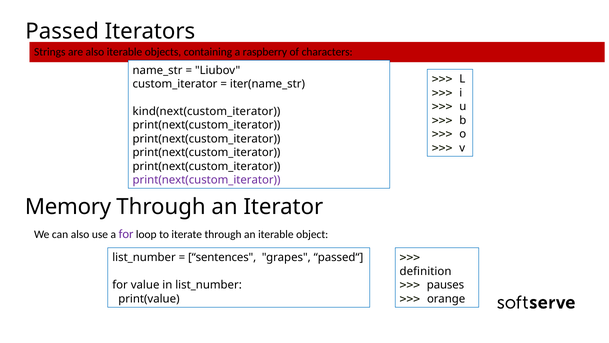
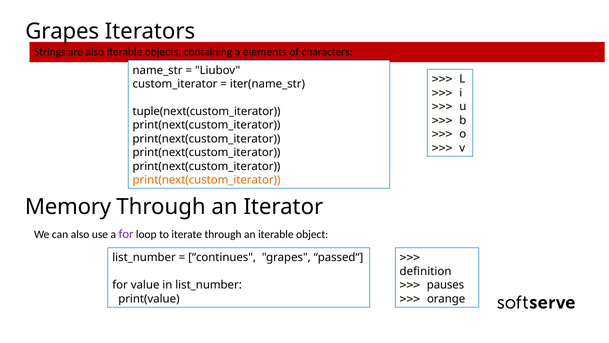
Passed: Passed -> Grapes (62, 31)
raspberry: raspberry -> elements (265, 52)
kind(next(custom_iterator: kind(next(custom_iterator -> tuple(next(custom_iterator (207, 111)
print(next(custom_iterator colour: purple -> orange (207, 180)
sentences: sentences -> continues (222, 257)
